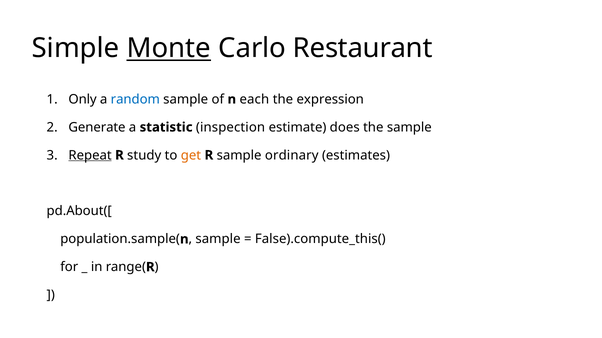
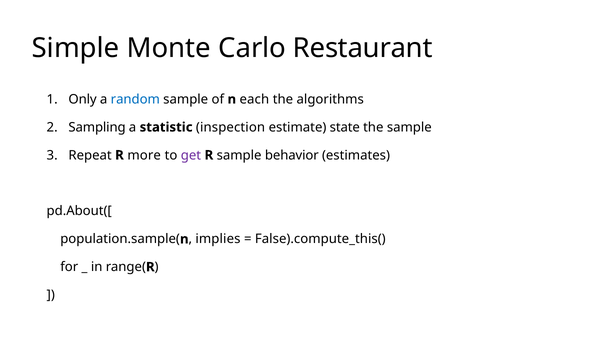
Monte underline: present -> none (169, 48)
expression: expression -> algorithms (330, 99)
Generate: Generate -> Sampling (97, 127)
does: does -> state (345, 127)
Repeat underline: present -> none (90, 155)
study: study -> more (144, 155)
get colour: orange -> purple (191, 155)
ordinary: ordinary -> behavior (292, 155)
sample: sample -> implies (218, 239)
